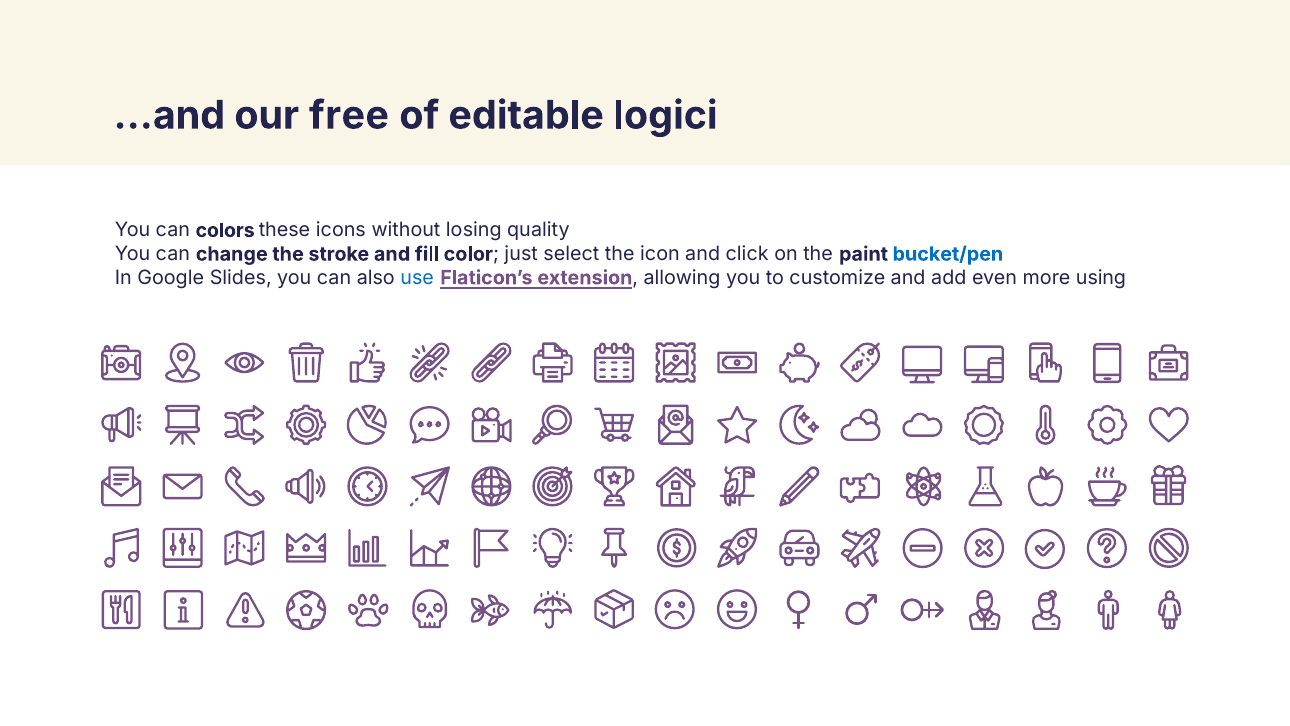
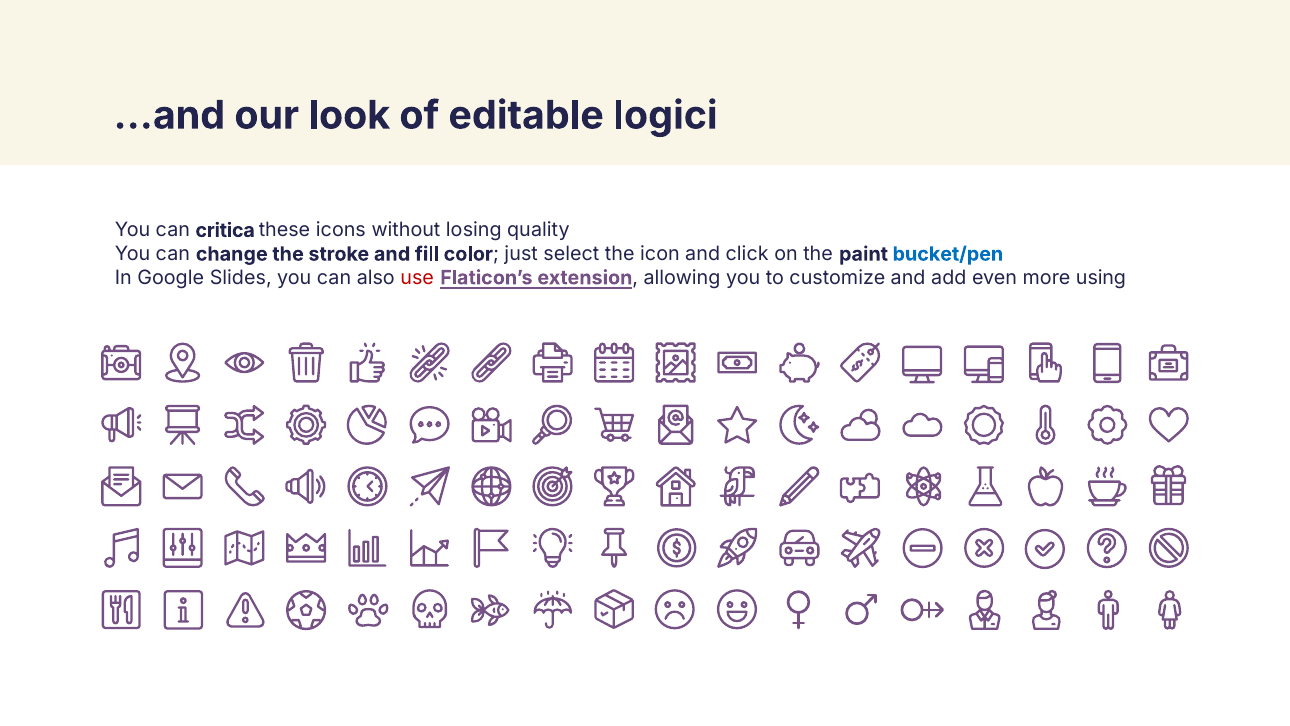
free: free -> look (349, 115)
colors: colors -> critica (225, 230)
use colour: blue -> red (417, 278)
